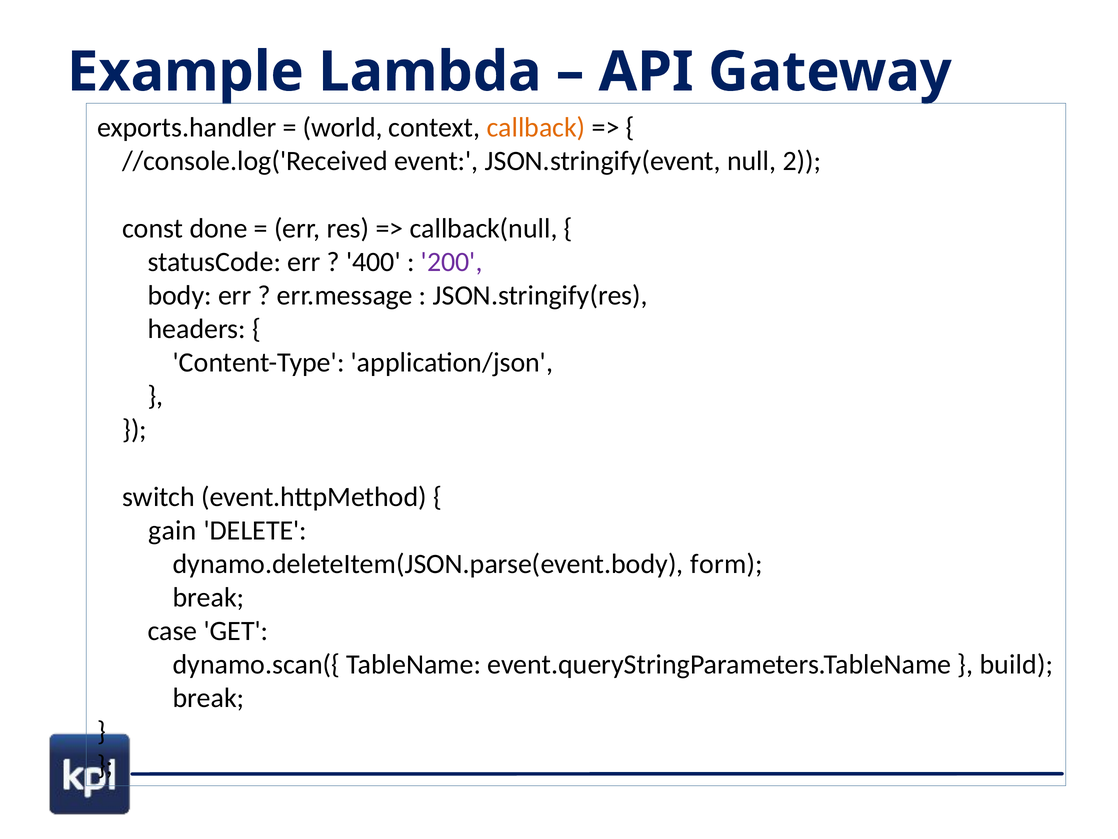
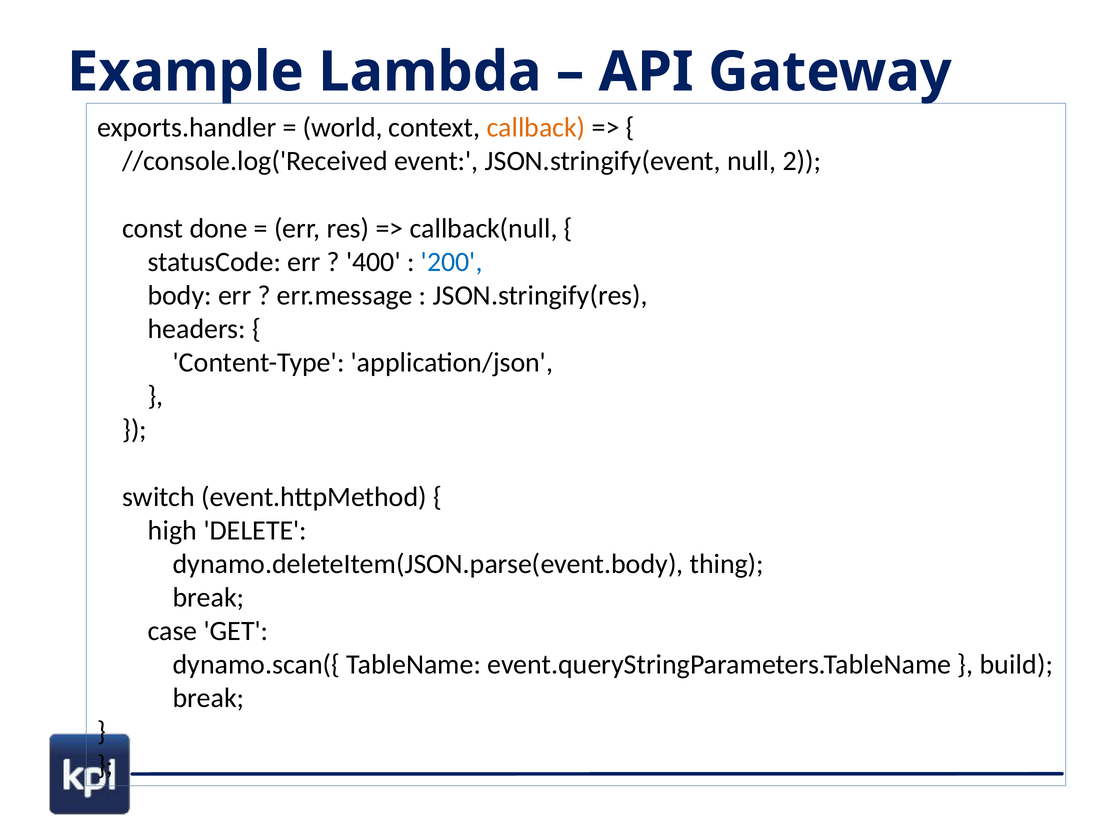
200 colour: purple -> blue (452, 262)
gain: gain -> high (172, 530)
form: form -> thing (727, 564)
